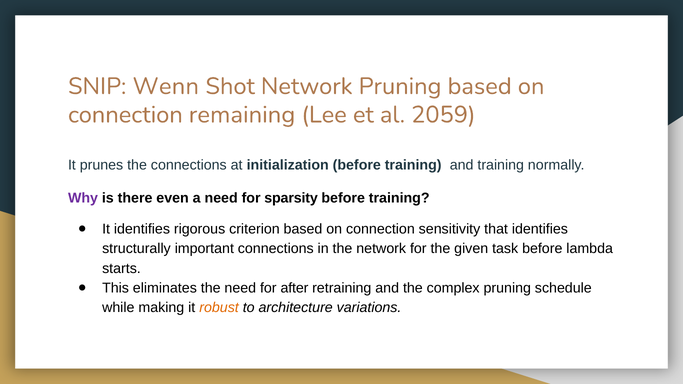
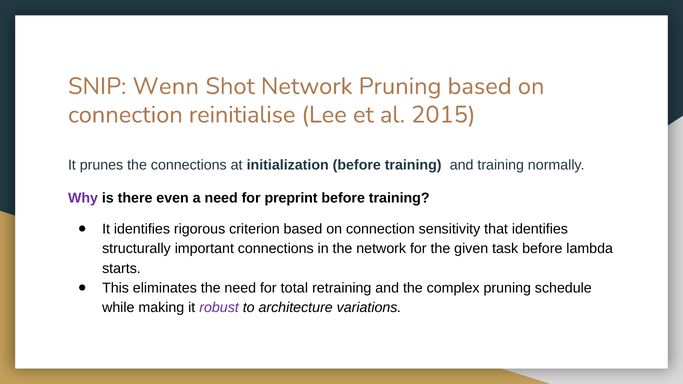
remaining: remaining -> reinitialise (242, 115)
2059: 2059 -> 2015 (443, 115)
sparsity: sparsity -> preprint (291, 198)
after: after -> total (294, 288)
robust colour: orange -> purple (219, 308)
